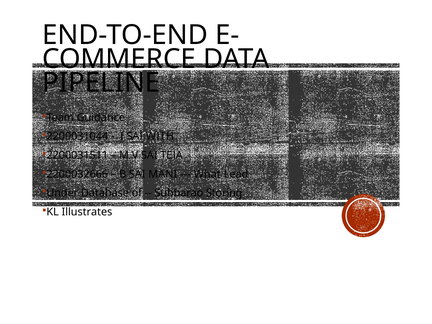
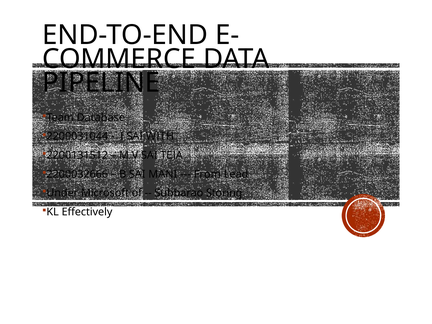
Guidance: Guidance -> Database (101, 118)
2200031511: 2200031511 -> 2200131512 (77, 155)
What: What -> From (207, 174)
Database: Database -> Microsoft (105, 193)
Illustrates: Illustrates -> Effectively (87, 212)
